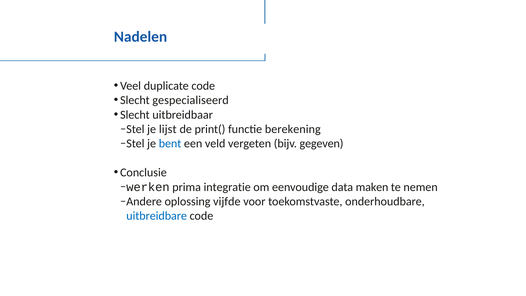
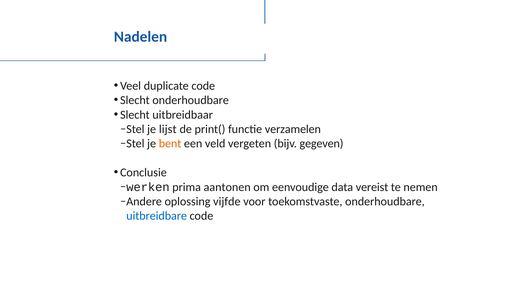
Slecht gespecialiseerd: gespecialiseerd -> onderhoudbare (191, 100)
berekening: berekening -> verzamelen (293, 129)
bent colour: blue -> orange (170, 144)
integratie: integratie -> aantonen (227, 187)
maken: maken -> vereist (372, 187)
